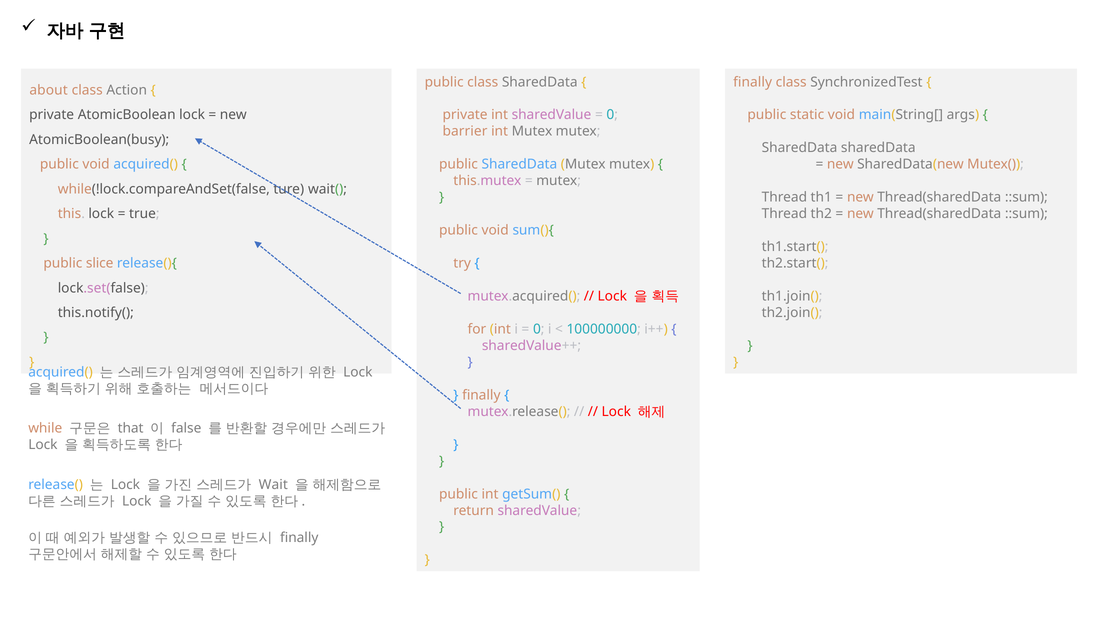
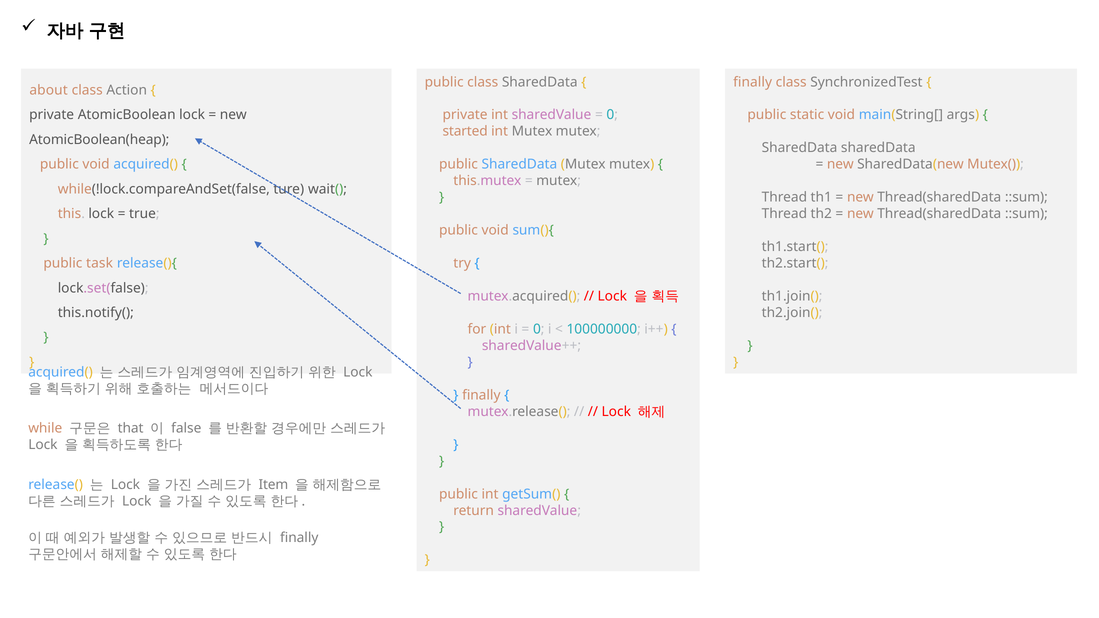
barrier: barrier -> started (465, 131)
AtomicBoolean(busy: AtomicBoolean(busy -> AtomicBoolean(heap (99, 140)
slice: slice -> task (100, 263)
Wait: Wait -> Item (273, 485)
